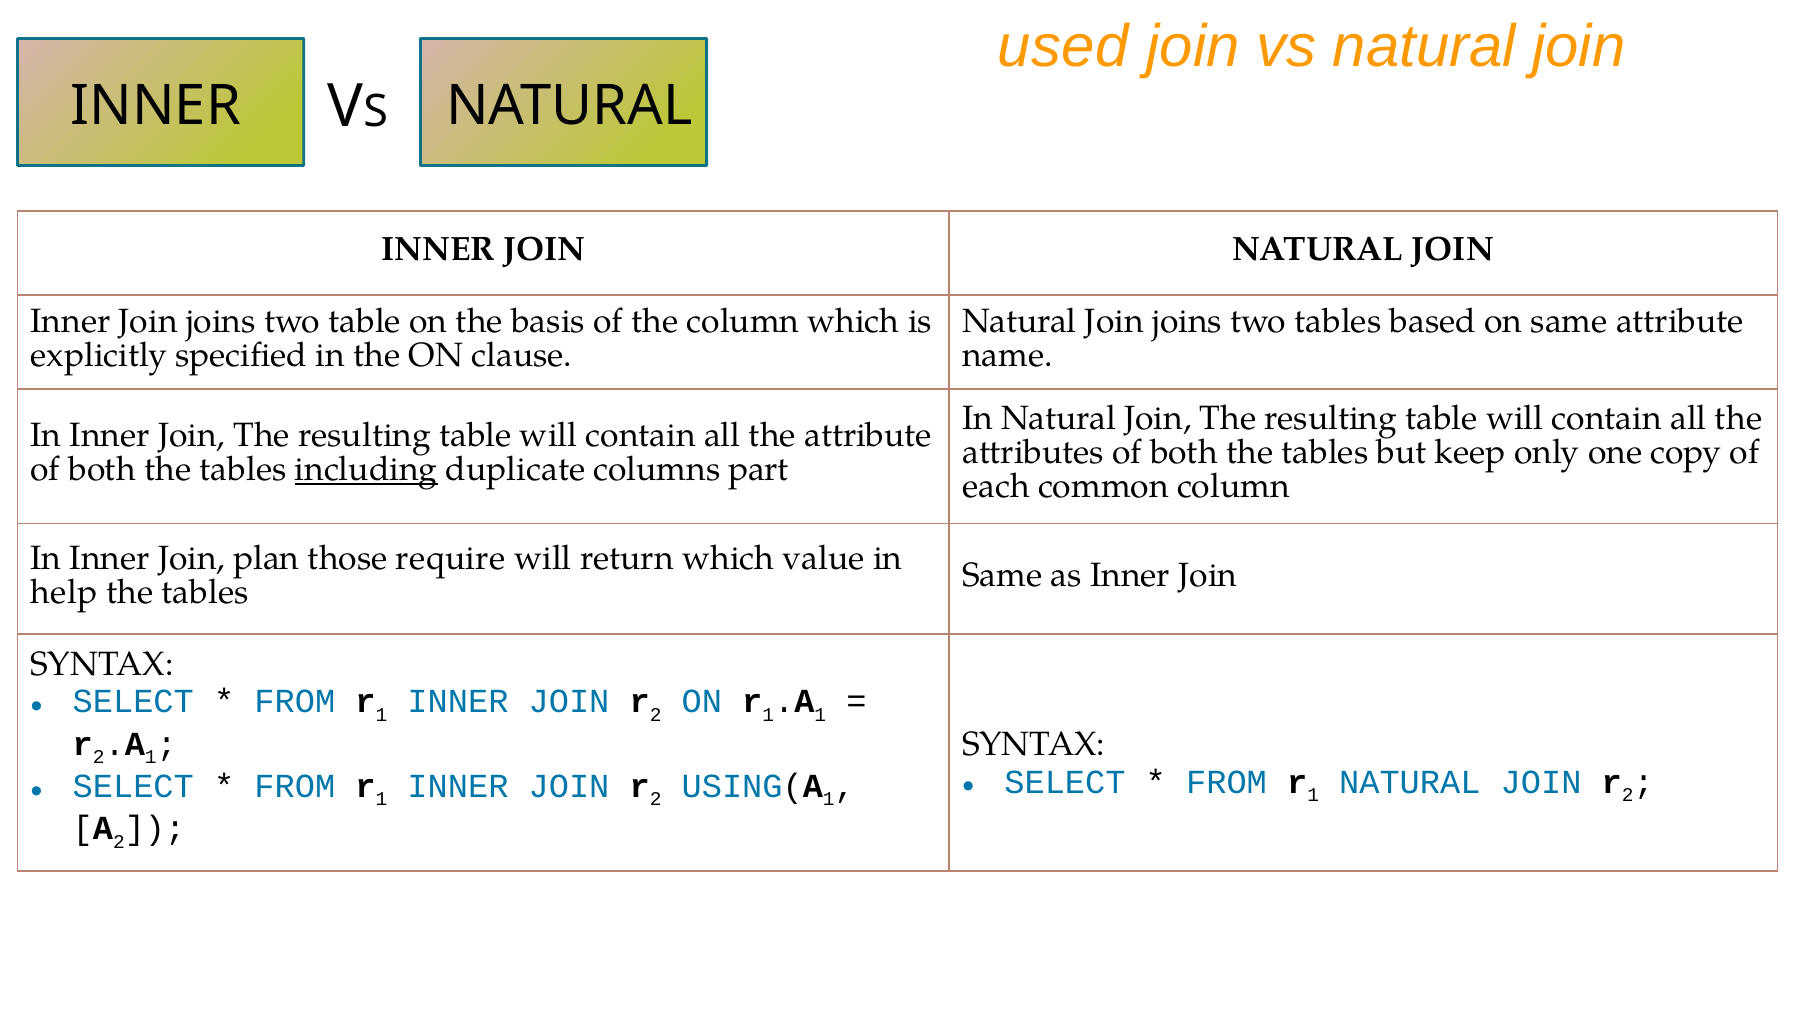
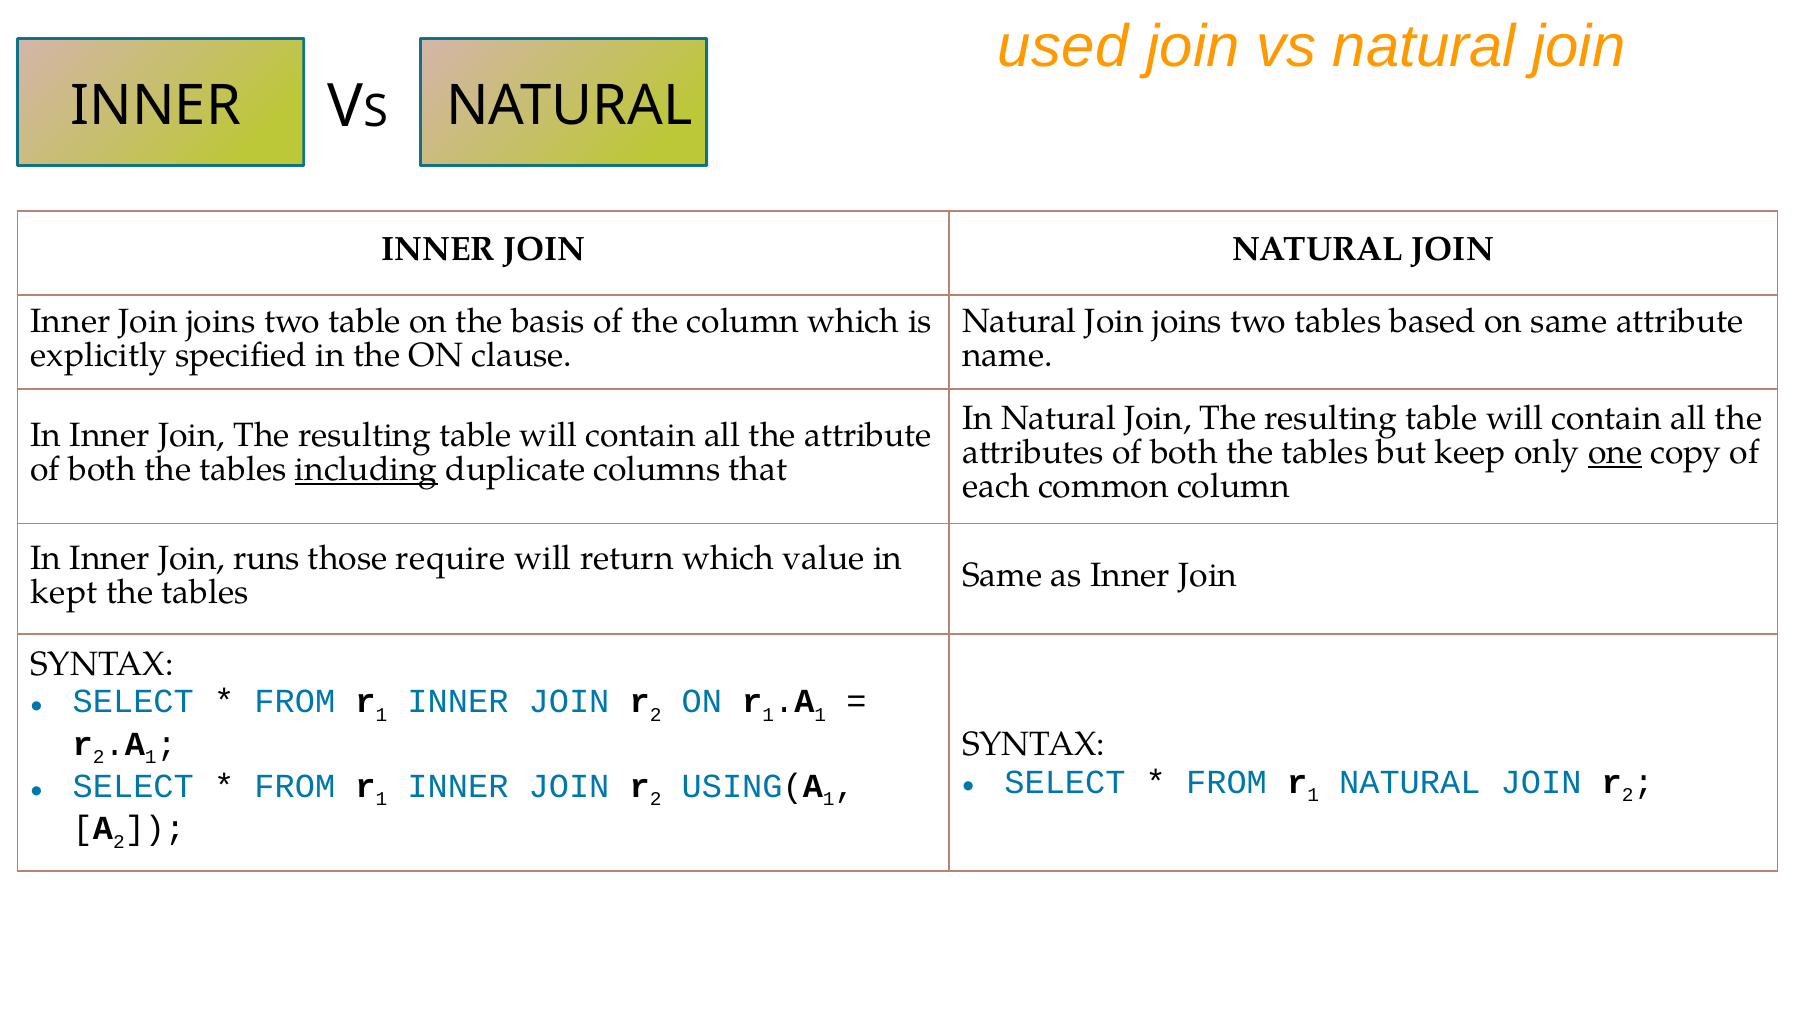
one underline: none -> present (1615, 452)
part: part -> that (758, 469)
plan: plan -> runs (267, 558)
help: help -> kept (64, 592)
